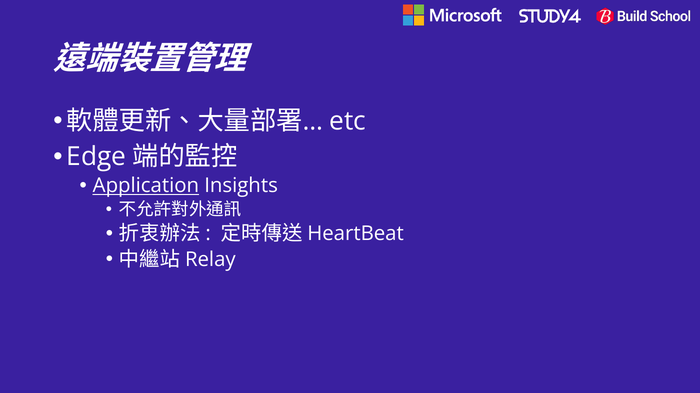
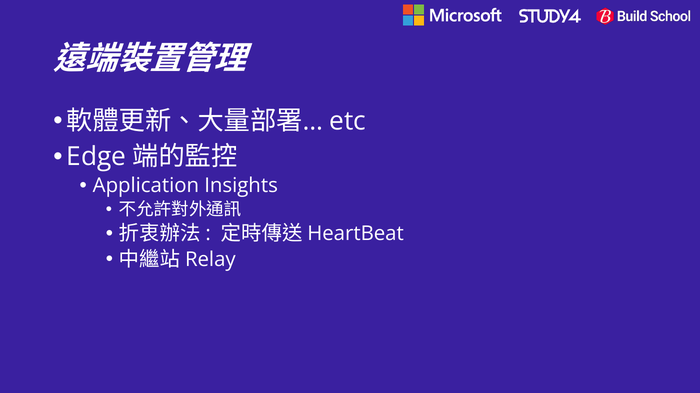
Application underline: present -> none (146, 186)
